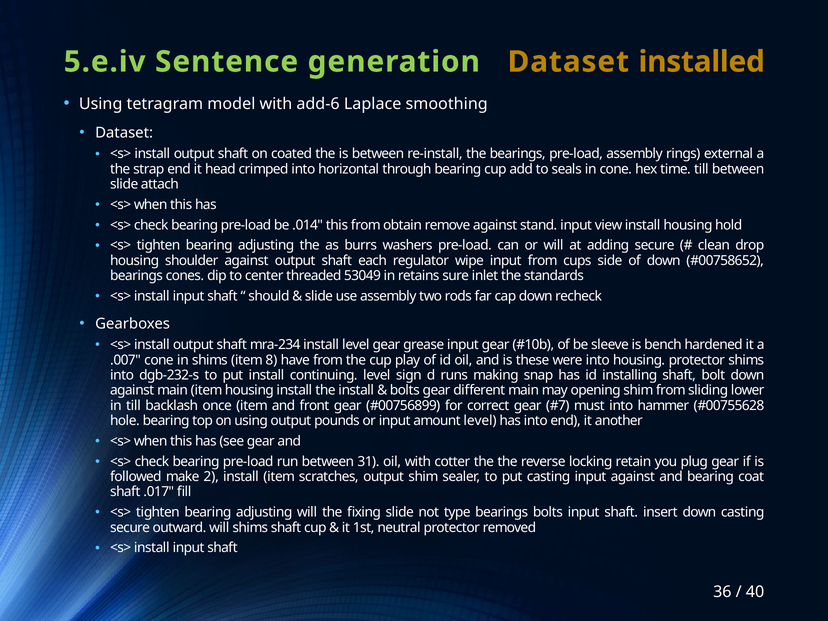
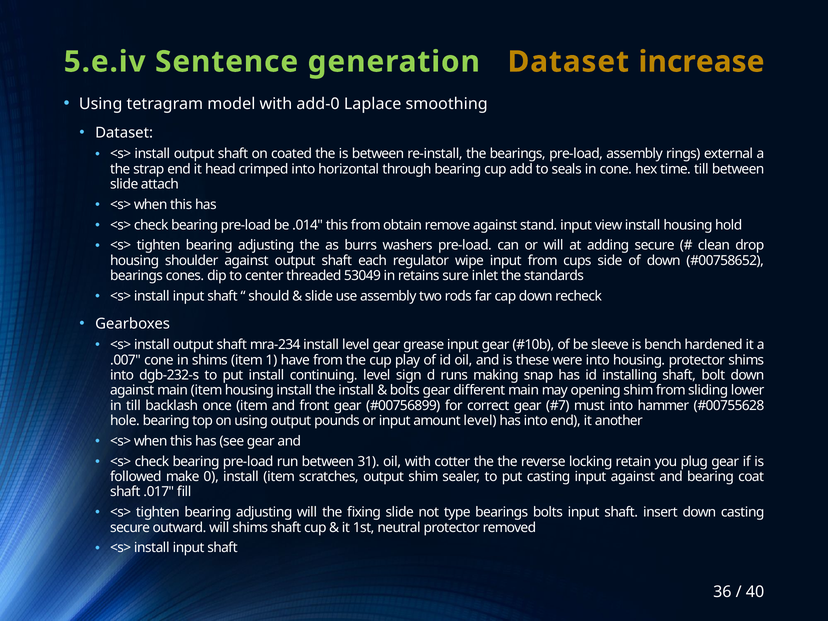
installed: installed -> increase (702, 62)
add-6: add-6 -> add-0 (318, 104)
8: 8 -> 1 (271, 360)
2: 2 -> 0 (211, 477)
